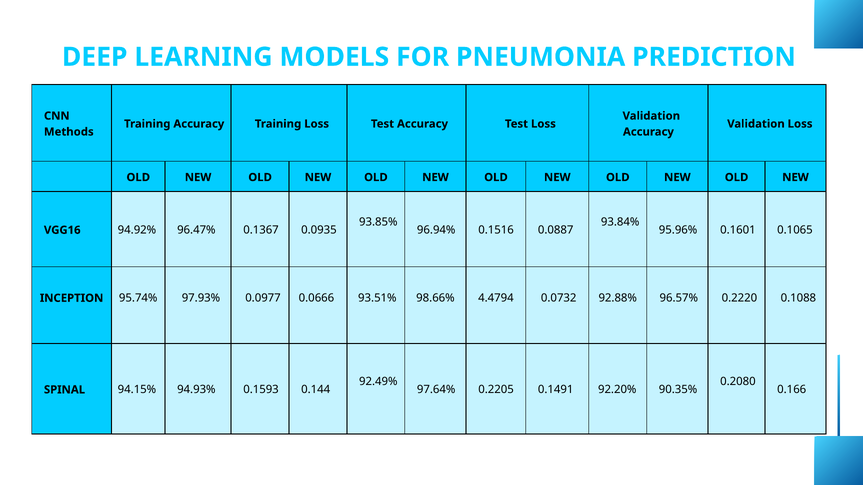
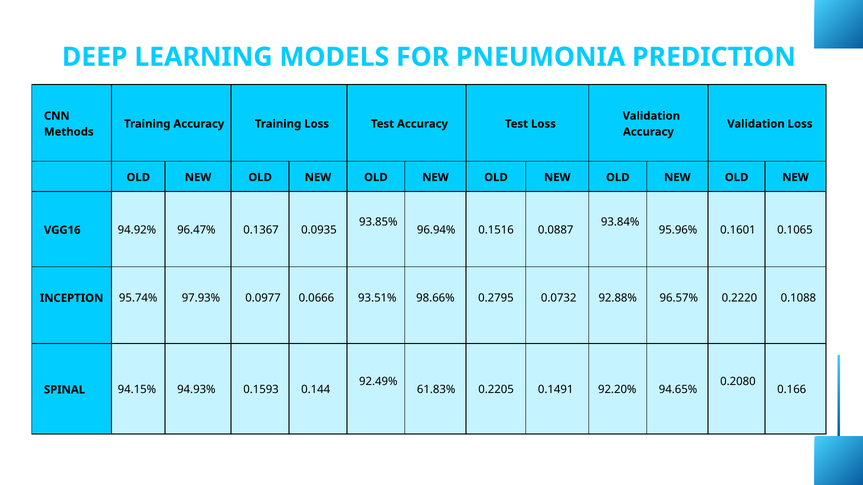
4.4794: 4.4794 -> 0.2795 (496, 298)
97.64%: 97.64% -> 61.83% (436, 390)
90.35%: 90.35% -> 94.65% (678, 390)
